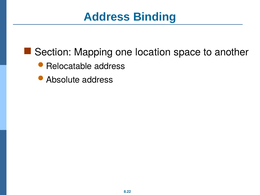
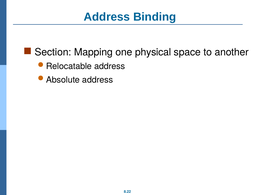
location: location -> physical (153, 52)
